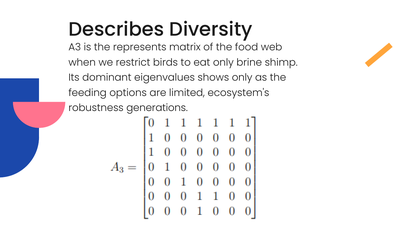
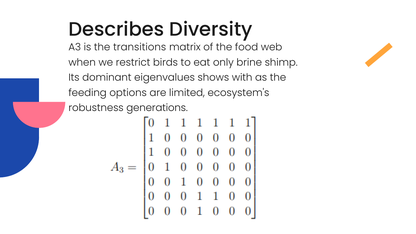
represents: represents -> transitions (140, 47)
shows only: only -> with (242, 78)
